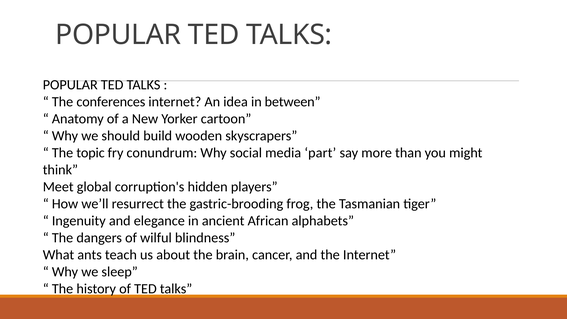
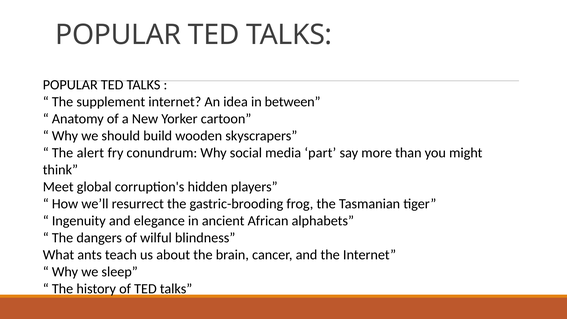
conferences: conferences -> supplement (111, 102)
topic: topic -> alert (90, 153)
